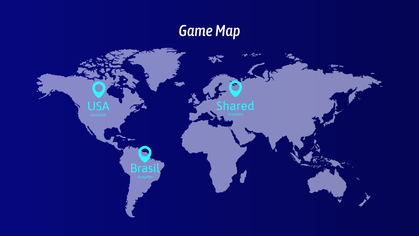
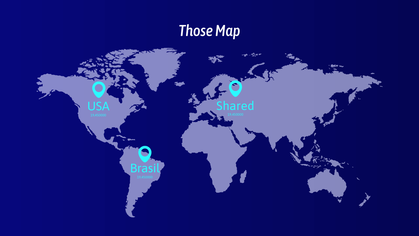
Game: Game -> Those (196, 31)
